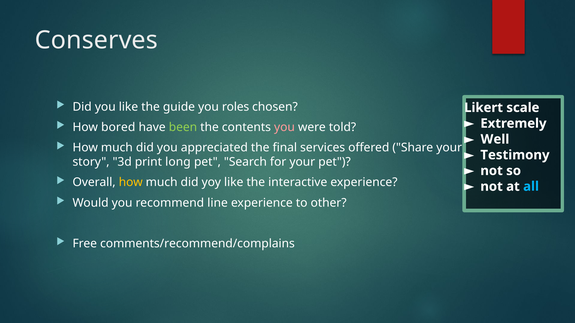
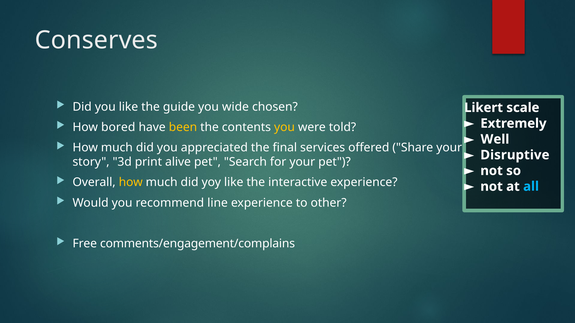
roles: roles -> wide (235, 107)
been colour: light green -> yellow (183, 127)
you colour: pink -> yellow (284, 127)
Testimony: Testimony -> Disruptive (515, 155)
long: long -> alive (178, 162)
comments/recommend/complains: comments/recommend/complains -> comments/engagement/complains (198, 244)
